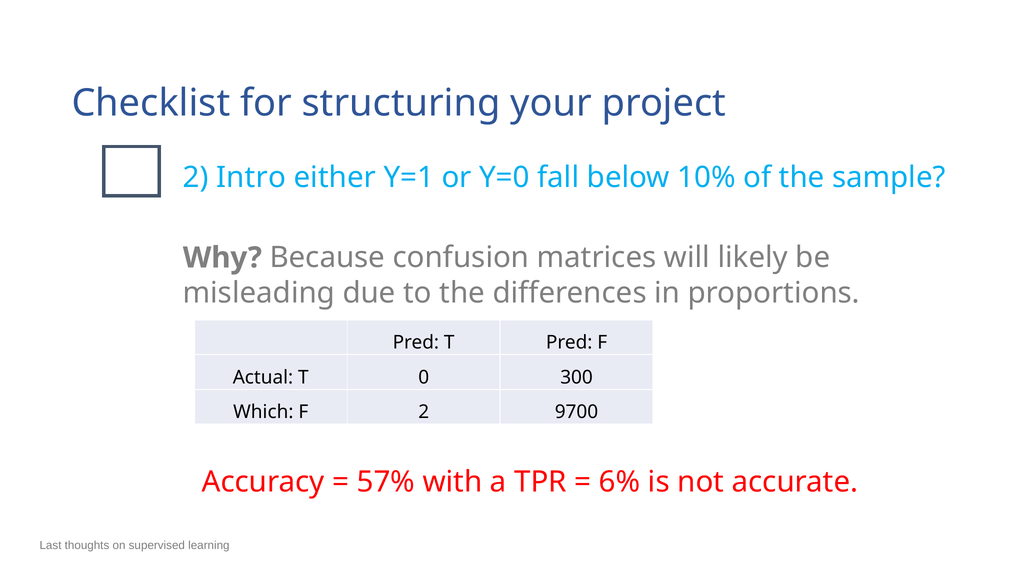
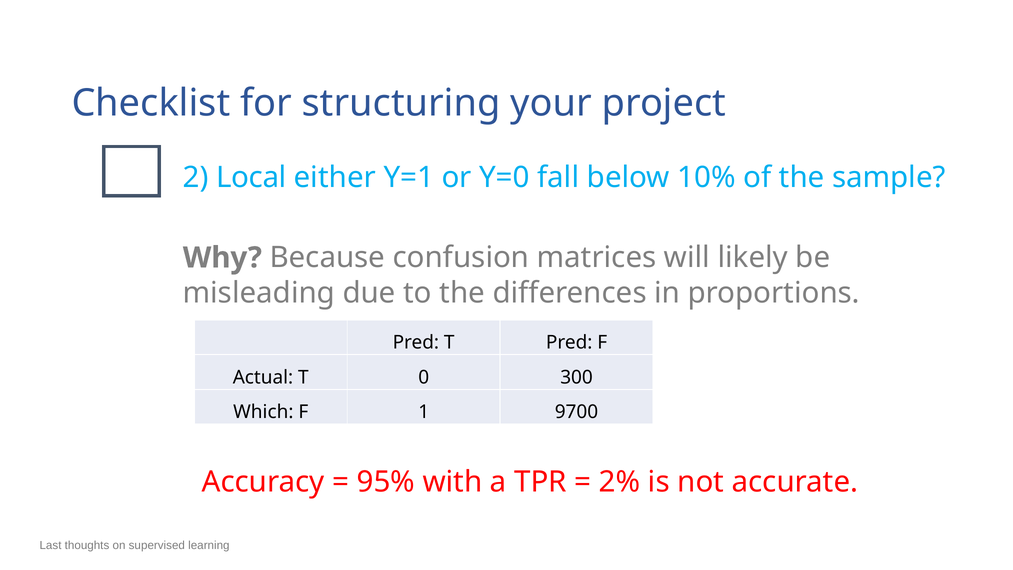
Intro: Intro -> Local (251, 177)
F 2: 2 -> 1 (424, 412)
57%: 57% -> 95% (386, 482)
6%: 6% -> 2% (620, 482)
